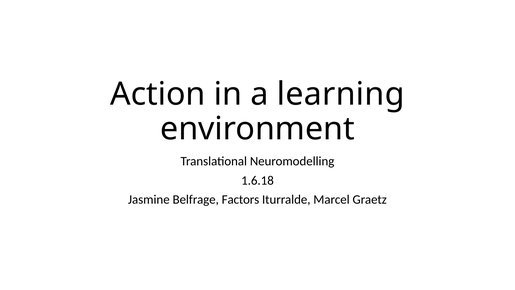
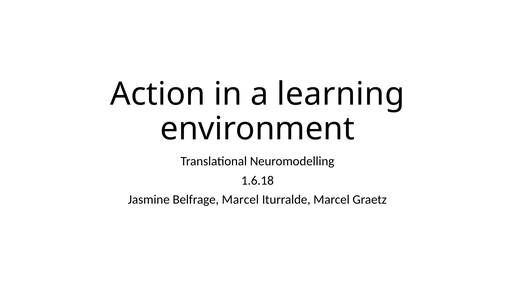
Belfrage Factors: Factors -> Marcel (240, 200)
